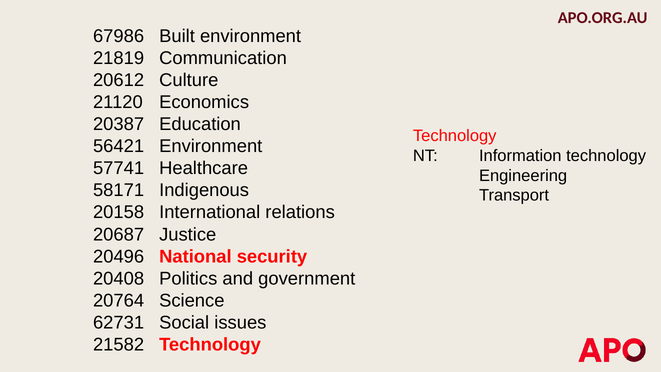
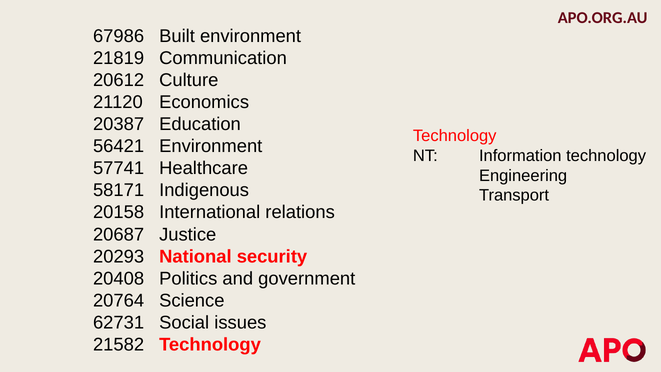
20496: 20496 -> 20293 (119, 256)
